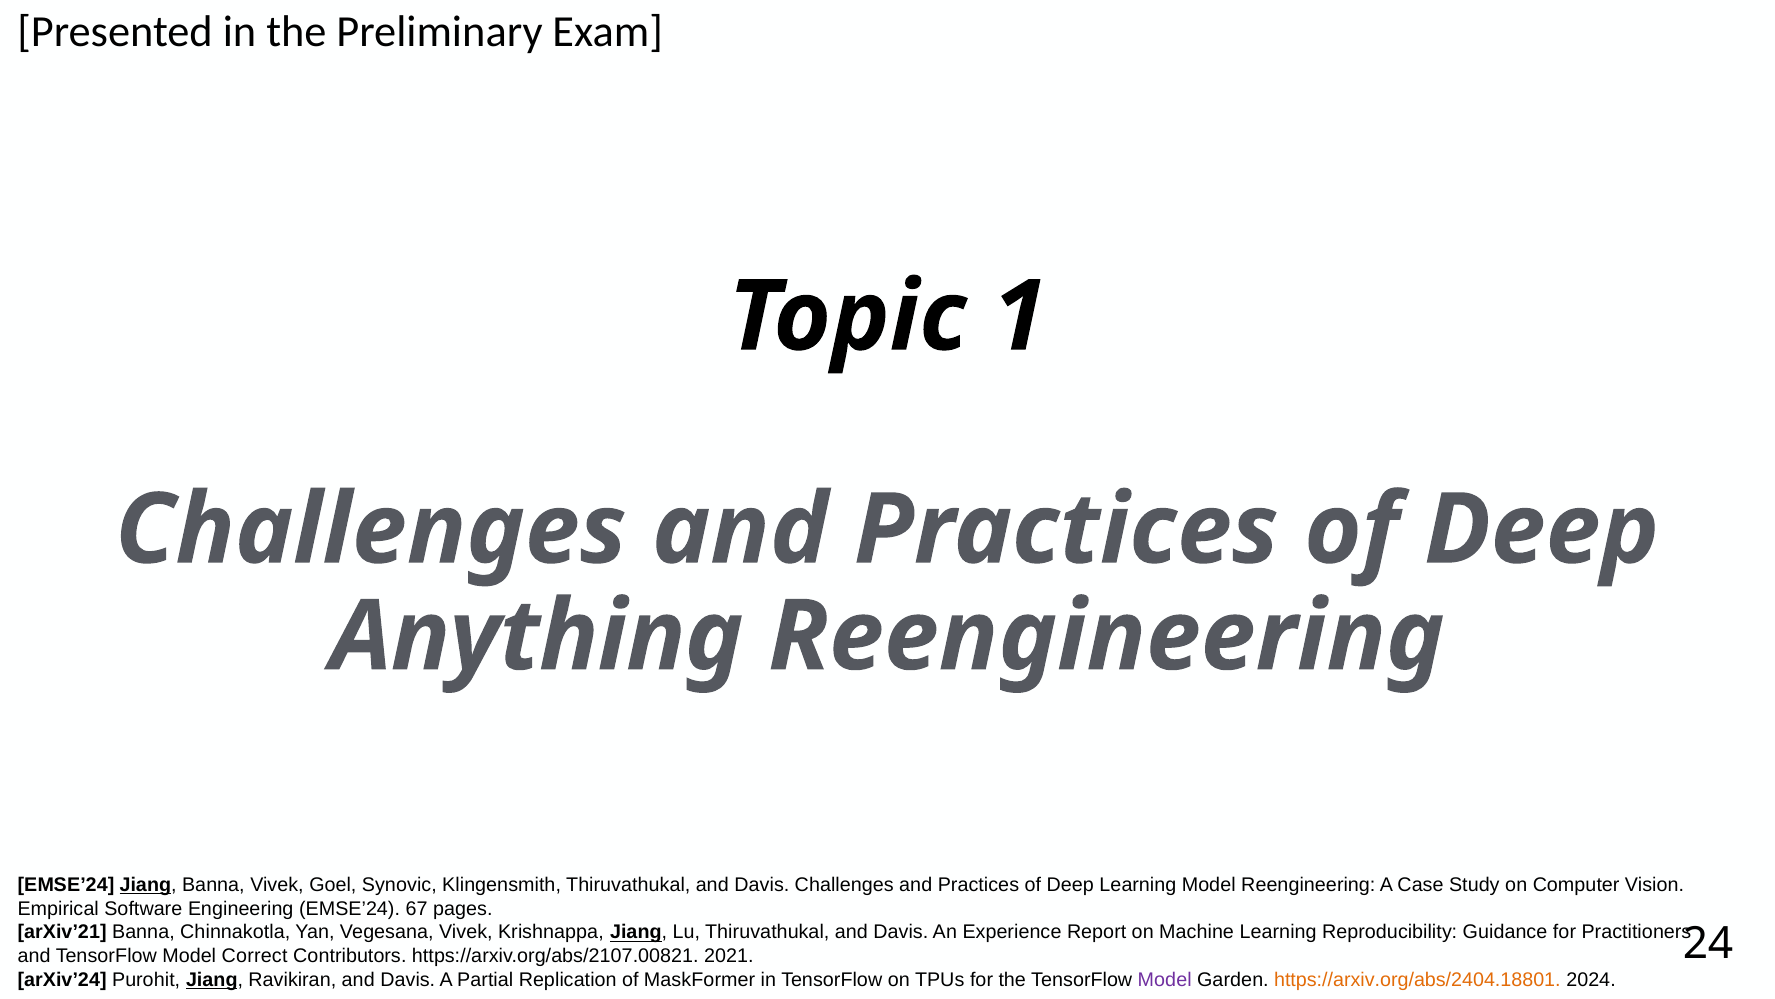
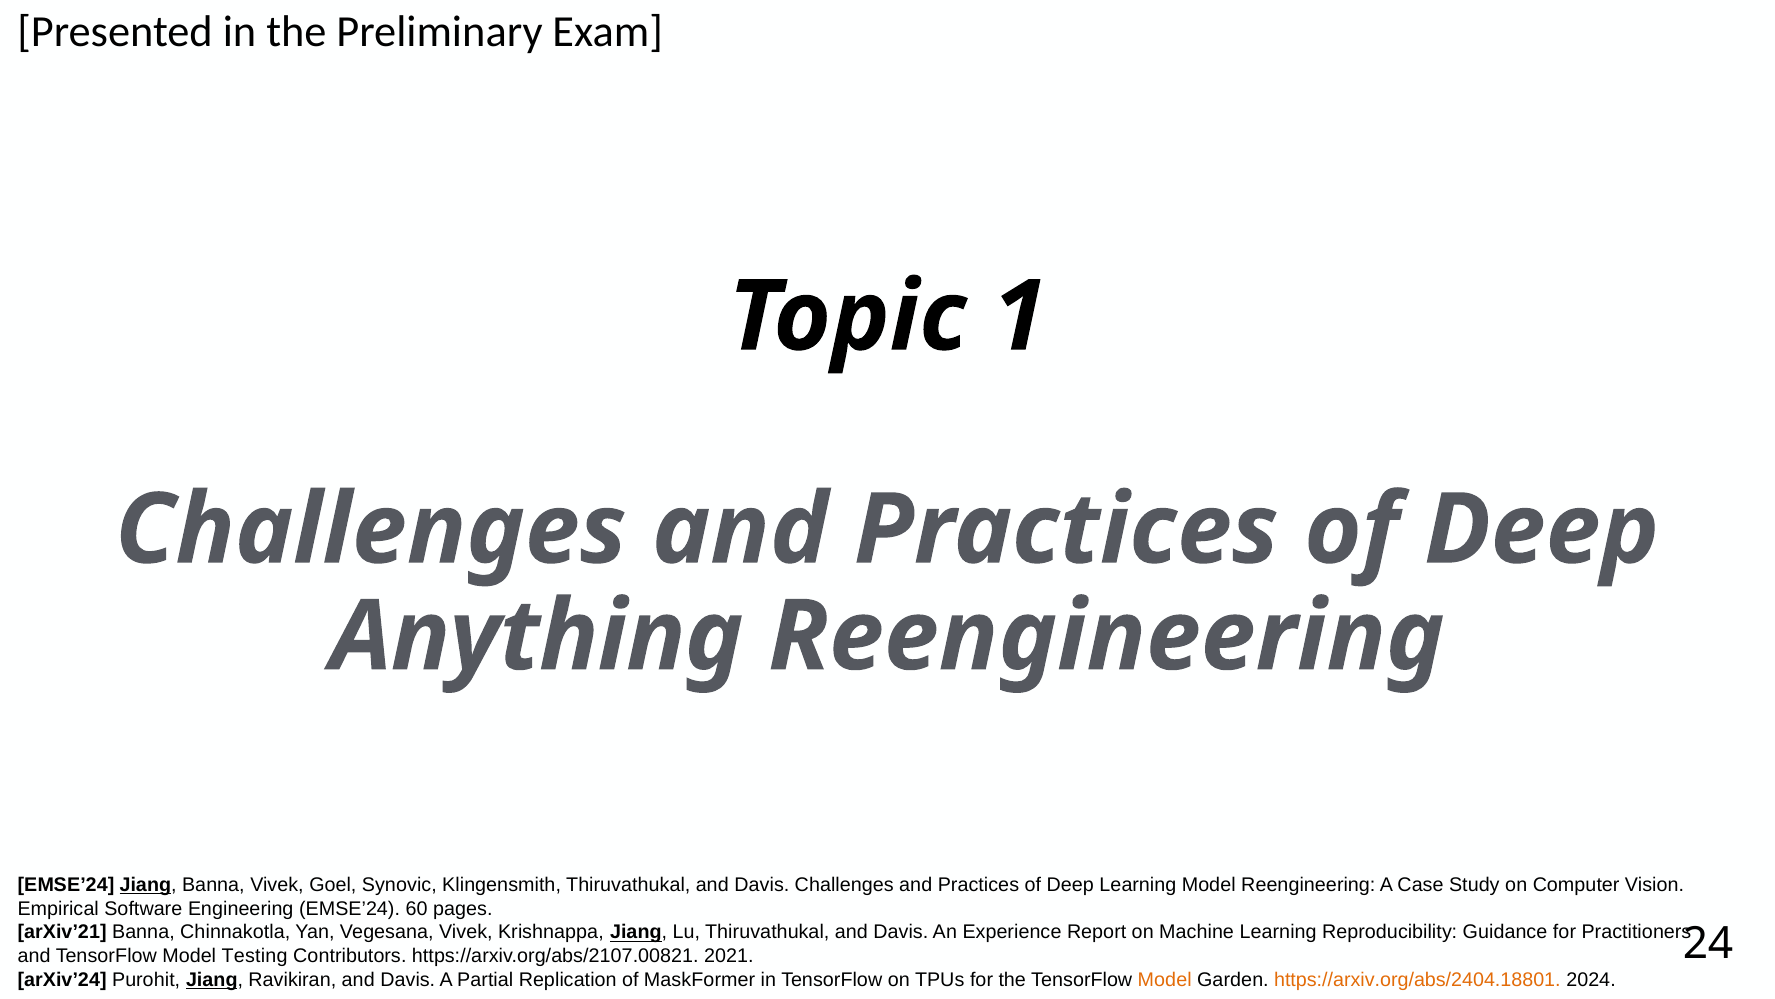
67: 67 -> 60 (417, 908)
Correct: Correct -> Testing (255, 956)
Model colour: purple -> orange (1165, 979)
